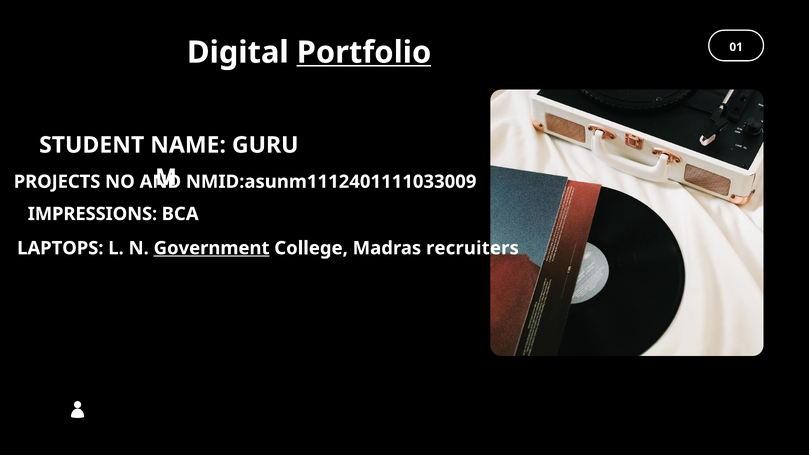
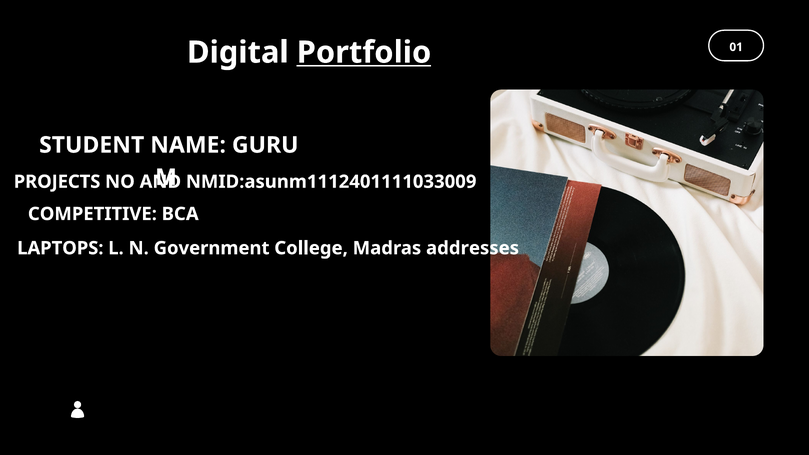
IMPRESSIONS: IMPRESSIONS -> COMPETITIVE (92, 214)
Government underline: present -> none (212, 248)
recruiters: recruiters -> addresses (473, 248)
